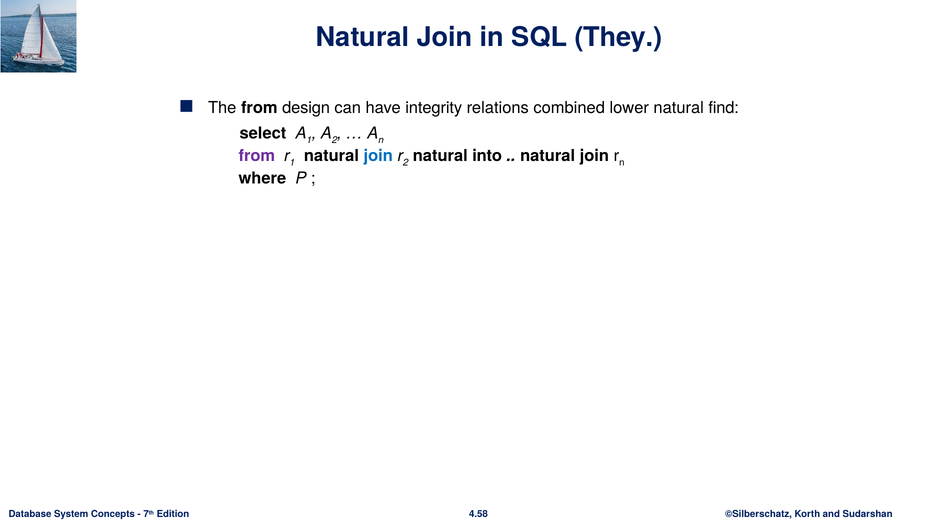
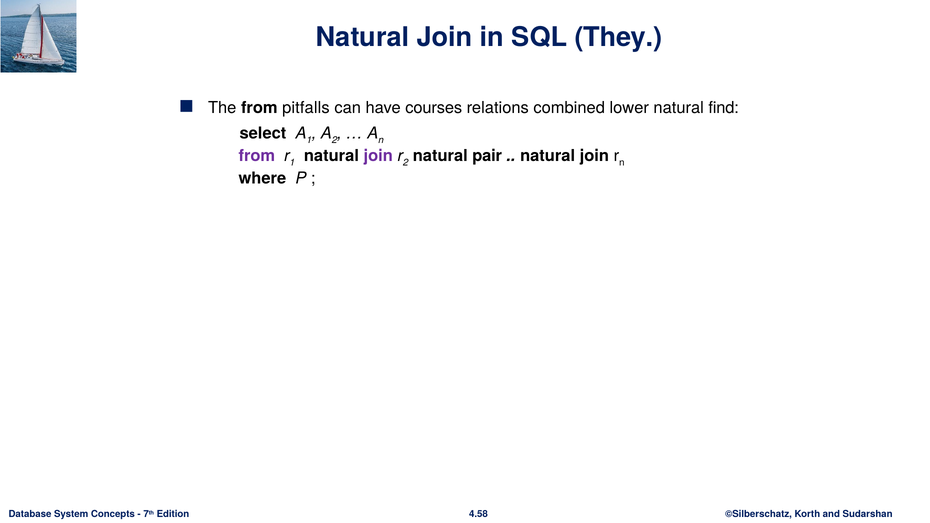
design: design -> pitfalls (306, 108)
integrity: integrity -> courses (434, 108)
join colour: blue -> purple (378, 156)
into: into -> pair (487, 156)
